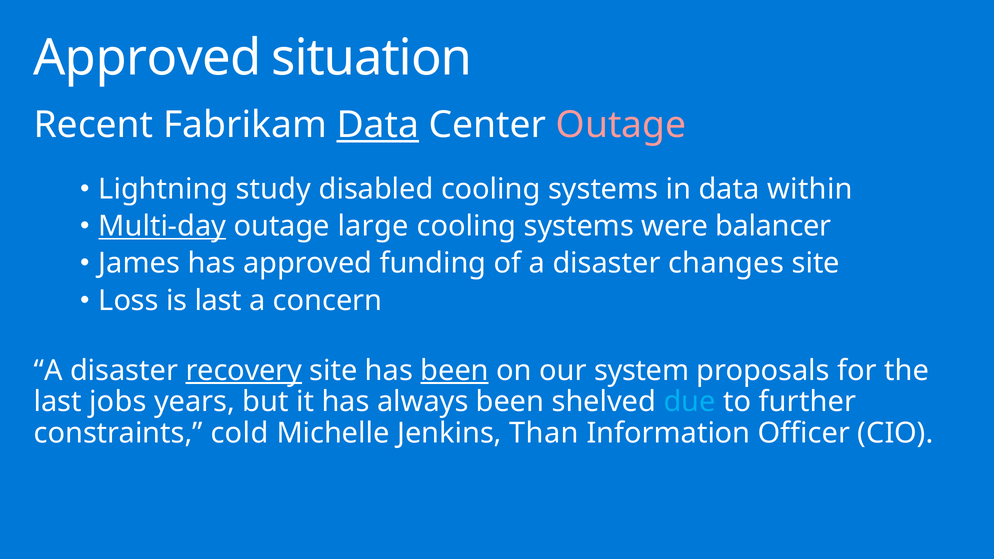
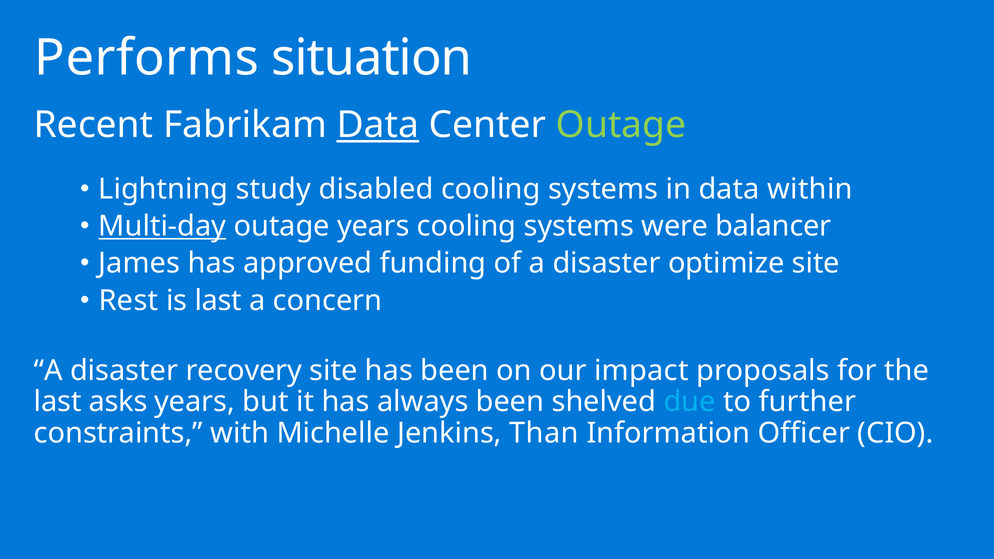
Approved: Approved -> Performs (147, 58)
Outage colour: pink -> light green (621, 125)
outage large: large -> years (373, 226)
changes: changes -> optimize (726, 263)
Loss: Loss -> Rest (128, 301)
recovery underline: present -> none (244, 371)
been underline: present -> none (455, 371)
system: system -> impact (641, 371)
jobs: jobs -> asks (118, 402)
cold: cold -> with (240, 433)
